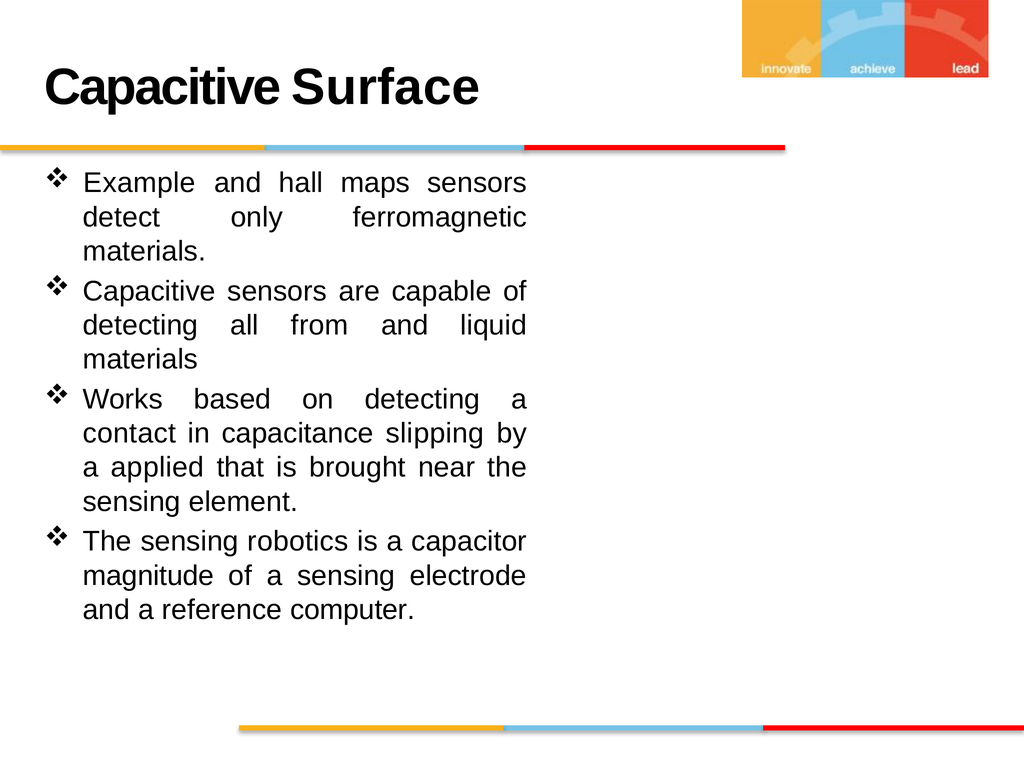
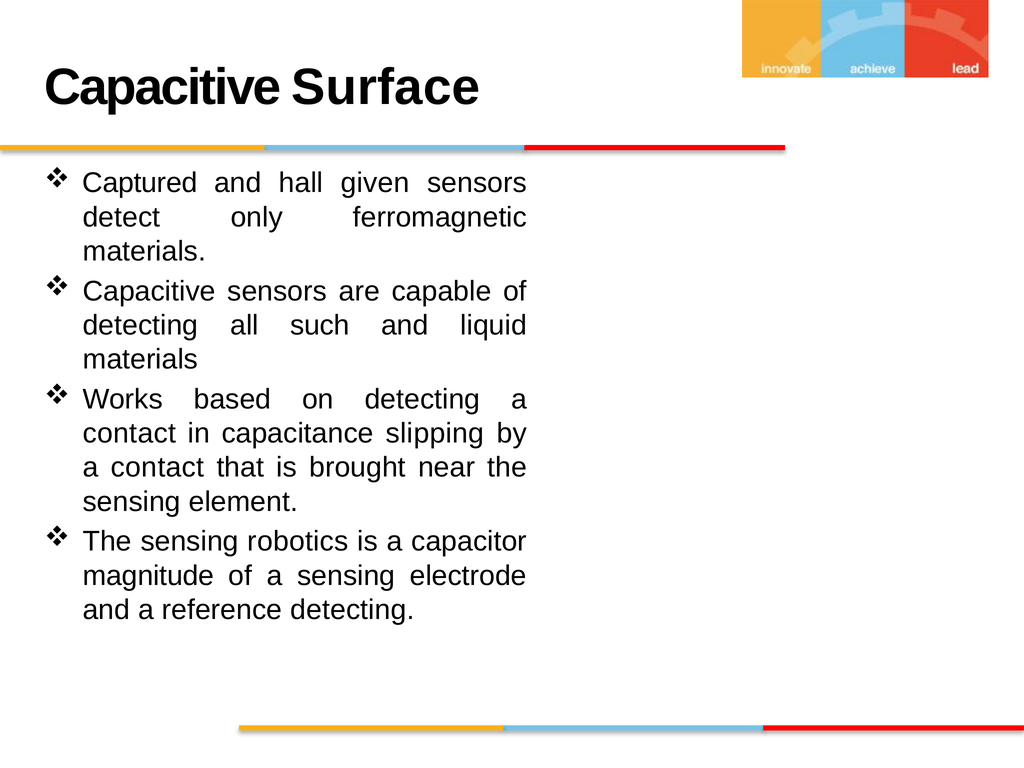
Example: Example -> Captured (140, 183)
maps: maps -> given (375, 183)
from: from -> such (320, 325)
applied: applied -> contact (158, 468)
reference computer: computer -> detecting (352, 610)
